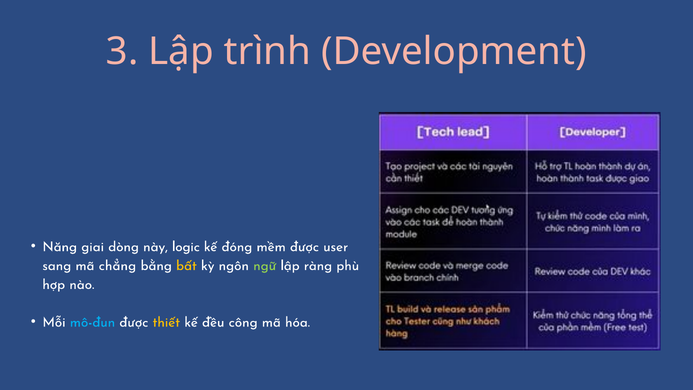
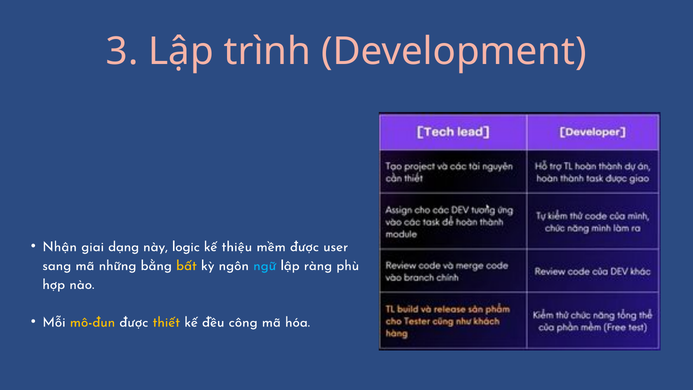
Năng: Năng -> Nhận (60, 247)
dòng: dòng -> dạng (124, 247)
đóng: đóng -> thiệu (237, 247)
chẳng: chẳng -> những (118, 265)
ngữ colour: light green -> light blue (265, 265)
mô-đun colour: light blue -> yellow (92, 322)
